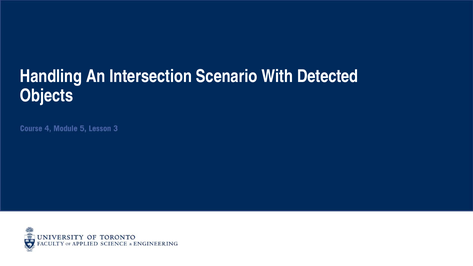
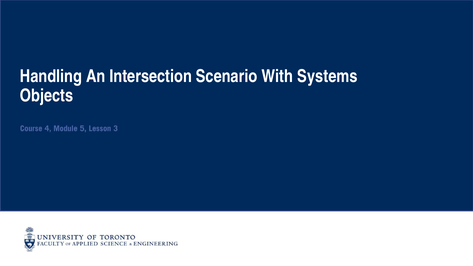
Detected: Detected -> Systems (328, 76)
